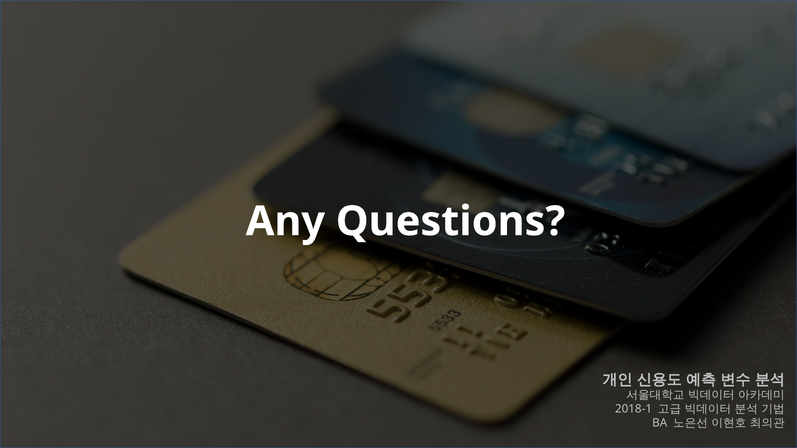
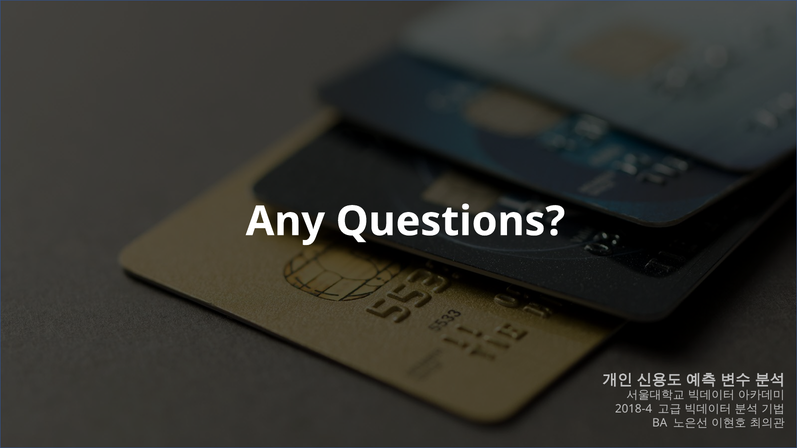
2018-1: 2018-1 -> 2018-4 (634, 409)
